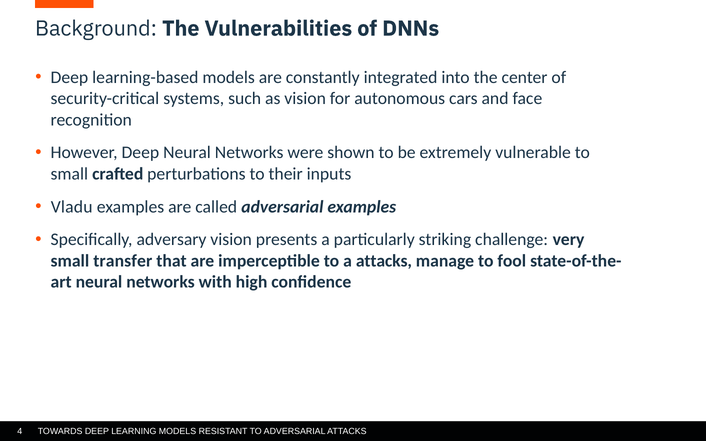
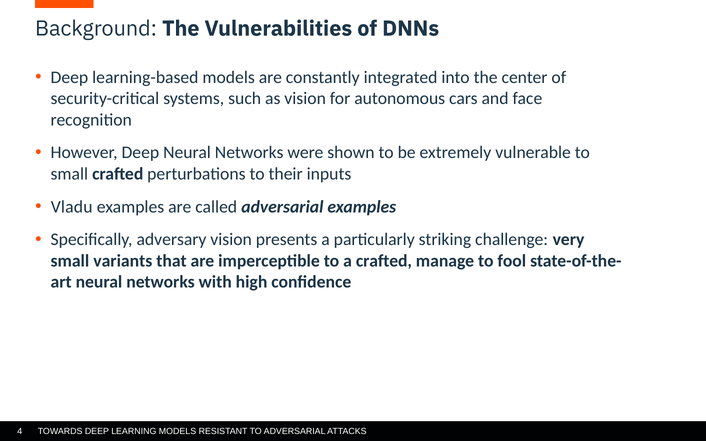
transfer: transfer -> variants (123, 261)
a attacks: attacks -> crafted (384, 261)
